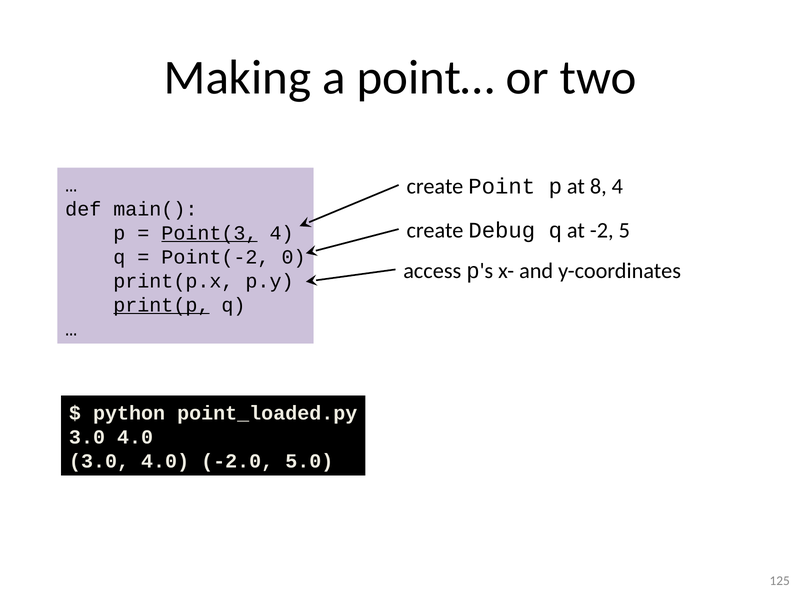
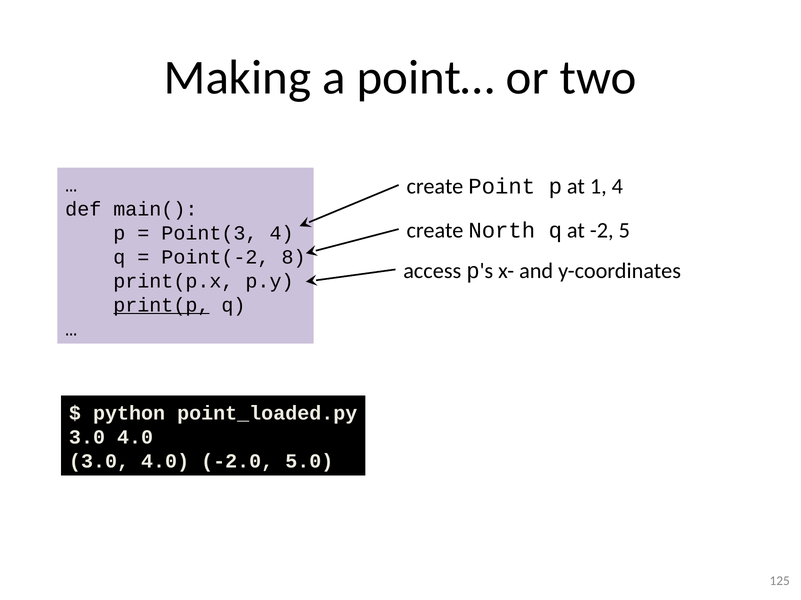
8: 8 -> 1 (598, 187)
Debug: Debug -> North (502, 231)
Point(3 underline: present -> none (209, 233)
0: 0 -> 8 (294, 257)
